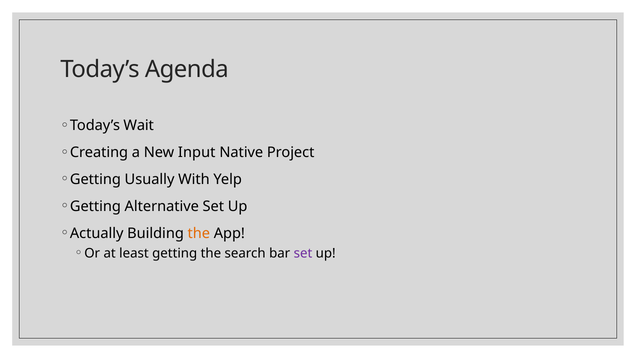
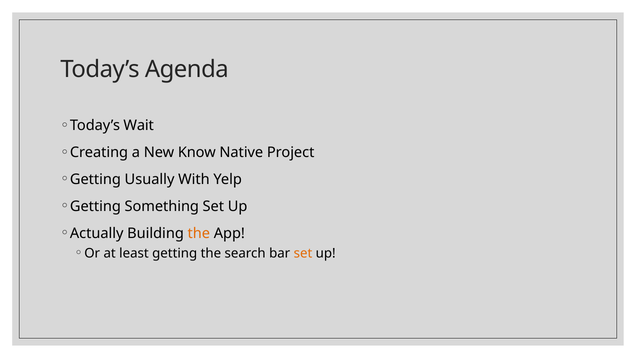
Input: Input -> Know (197, 152)
Alternative: Alternative -> Something (162, 206)
set colour: purple -> orange (303, 253)
